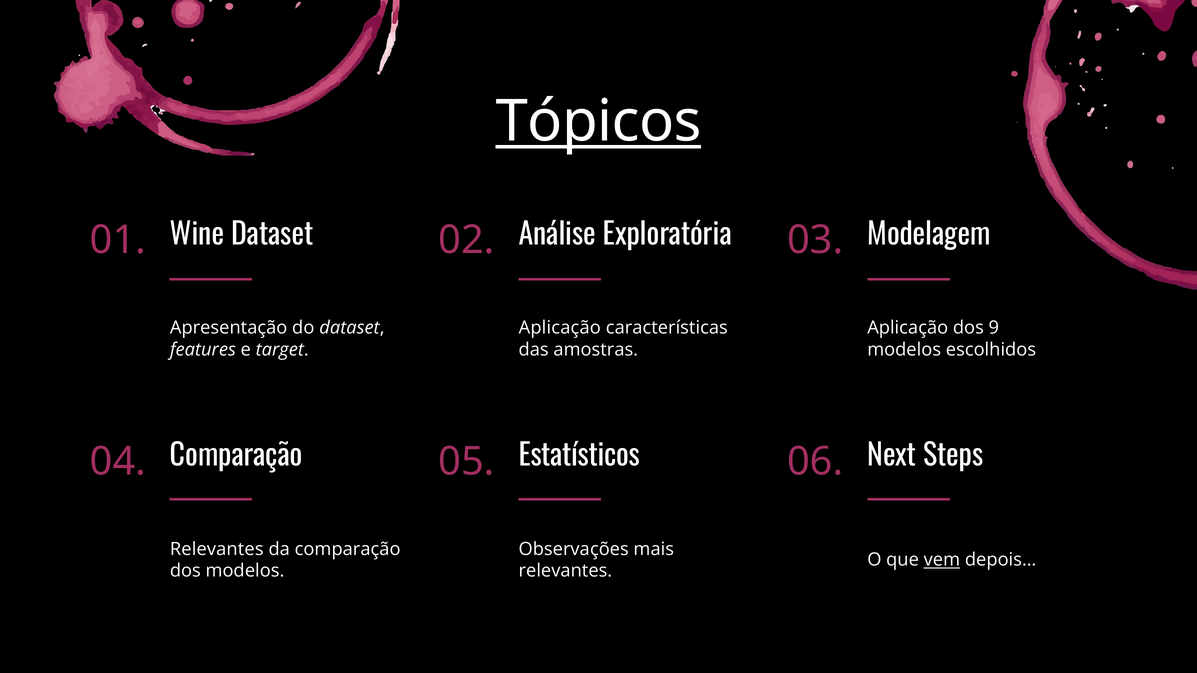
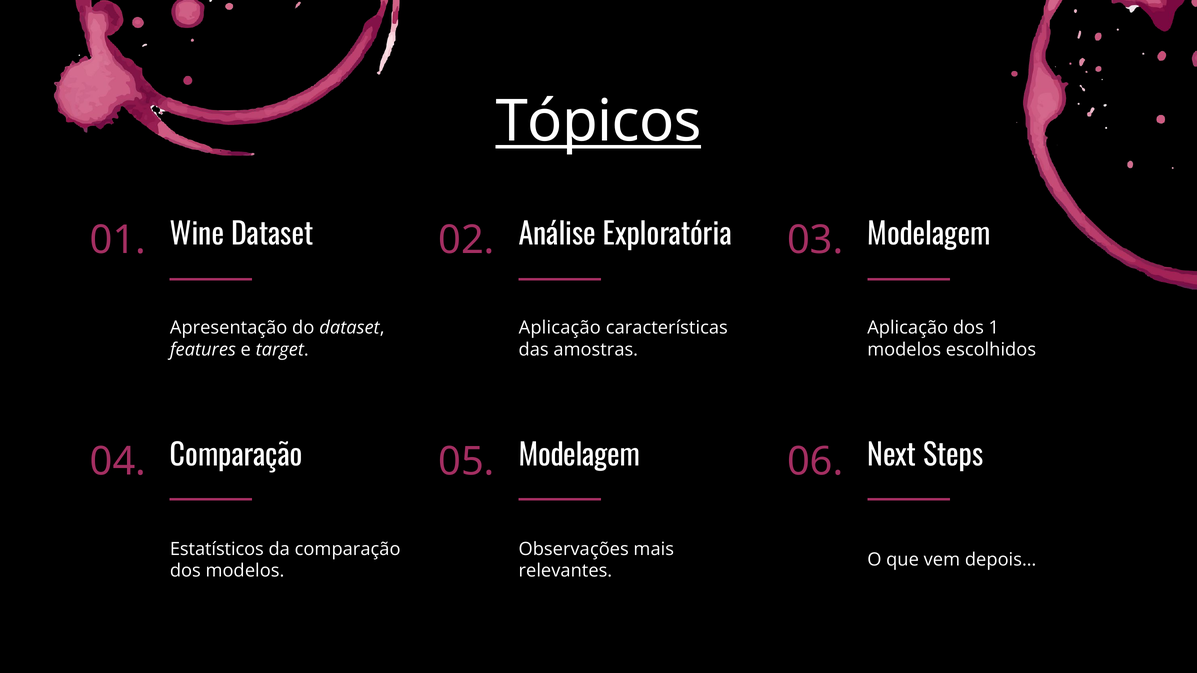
9: 9 -> 1 (994, 328)
05 Estatísticos: Estatísticos -> Modelagem (579, 456)
Relevantes: Relevantes -> Estatísticos (217, 549)
vem underline: present -> none (942, 560)
